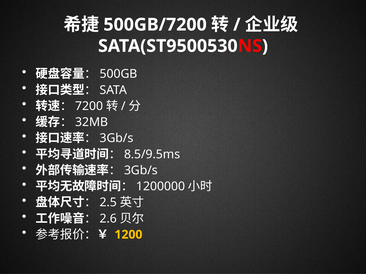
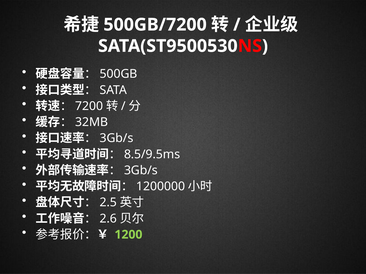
1200 colour: yellow -> light green (128, 235)
